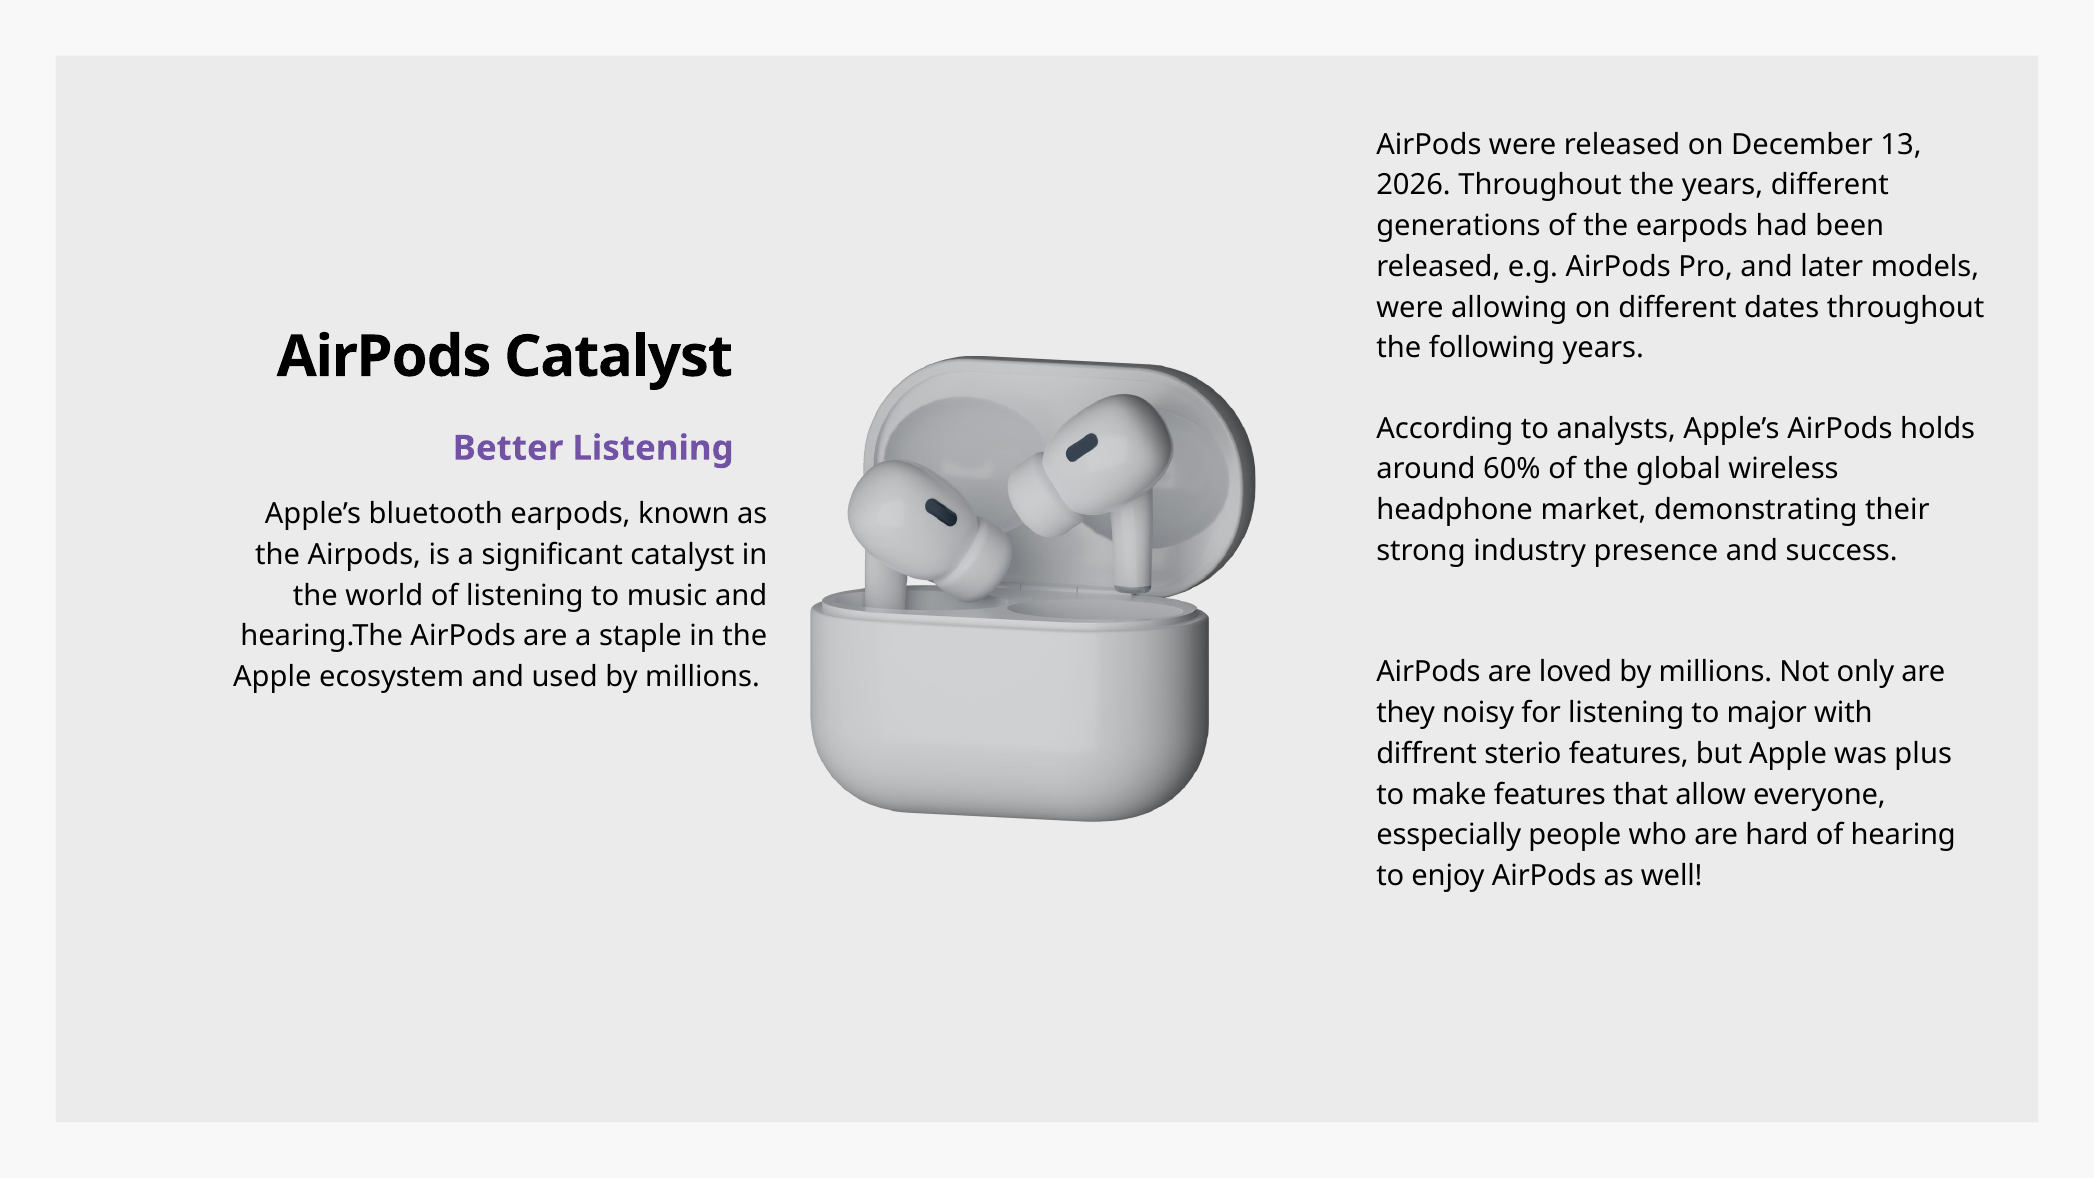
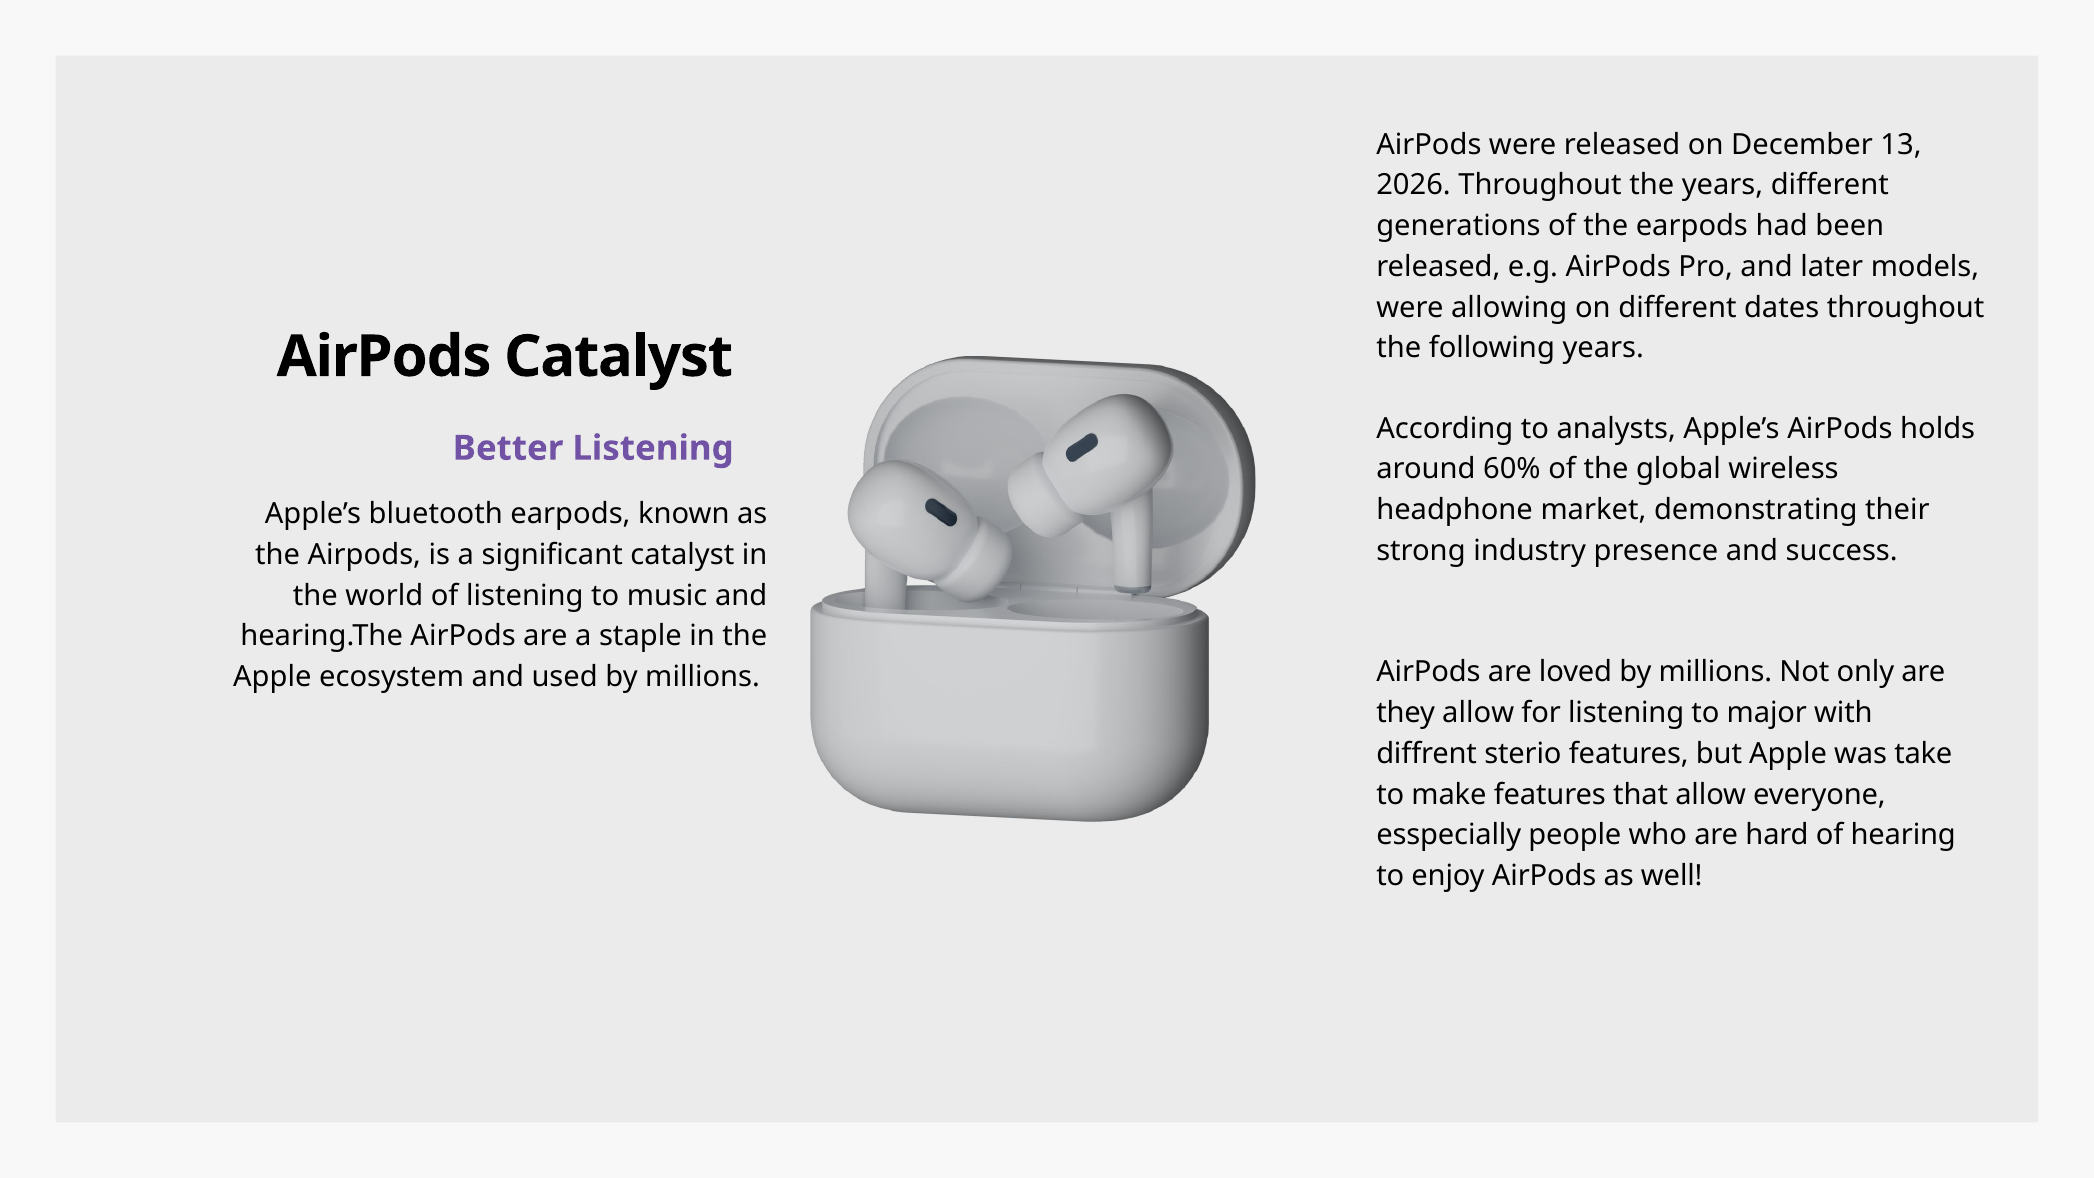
they noisy: noisy -> allow (1478, 713)
plus: plus -> take (1923, 754)
